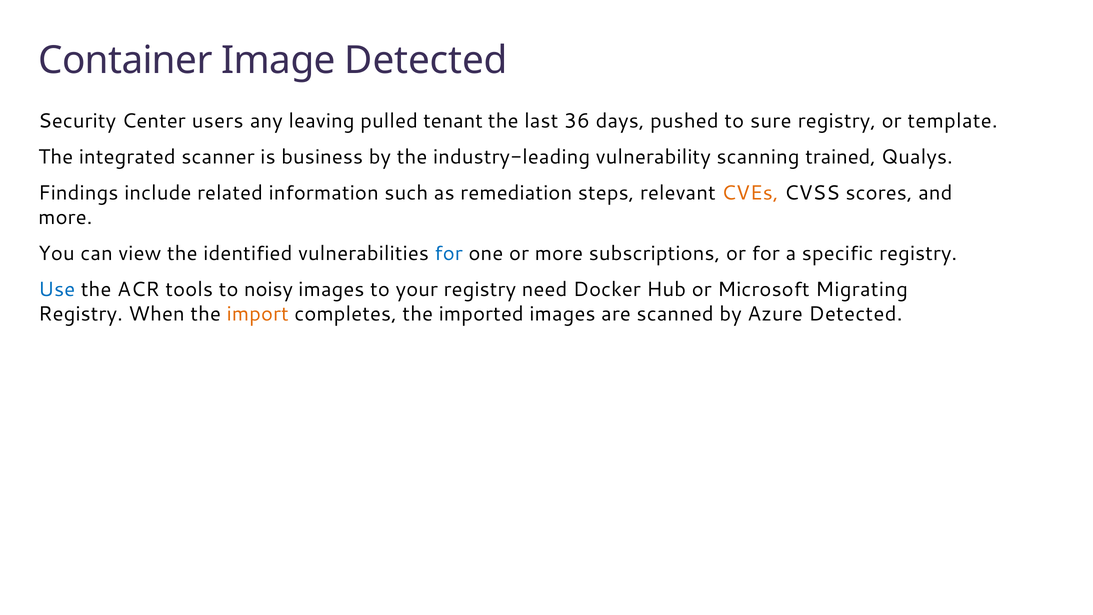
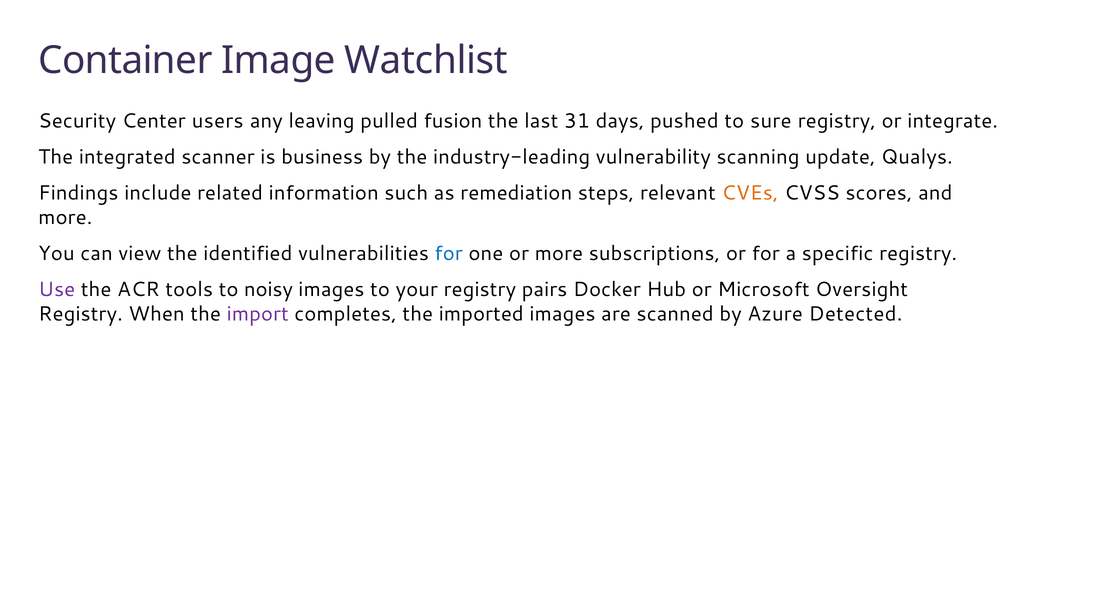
Image Detected: Detected -> Watchlist (426, 61)
tenant: tenant -> fusion (453, 121)
36: 36 -> 31 (577, 121)
template: template -> integrate (953, 121)
trained: trained -> update (840, 157)
Use colour: blue -> purple (57, 289)
need: need -> pairs (545, 289)
Migrating: Migrating -> Oversight (862, 289)
import colour: orange -> purple (258, 314)
